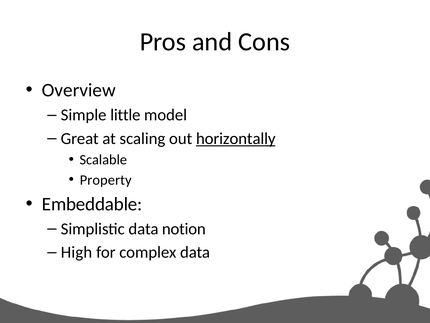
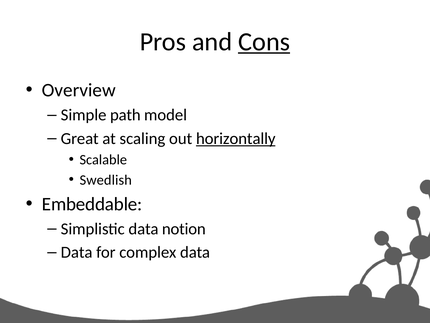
Cons underline: none -> present (264, 42)
little: little -> path (125, 115)
Property: Property -> Swedlish (106, 180)
High: High -> Data (77, 252)
